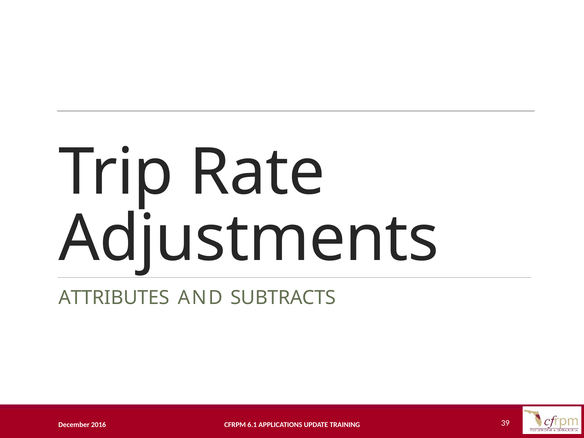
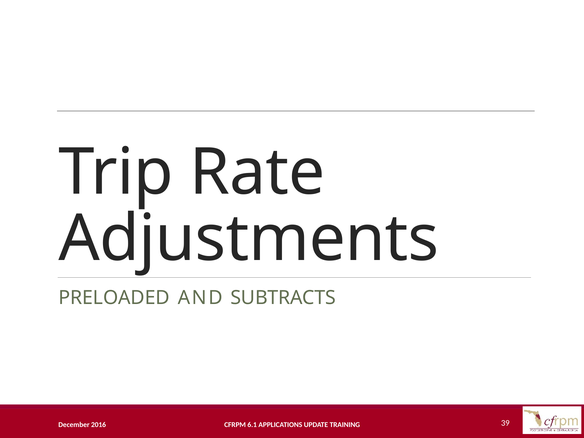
ATTRIBUTES: ATTRIBUTES -> PRELOADED (114, 298)
